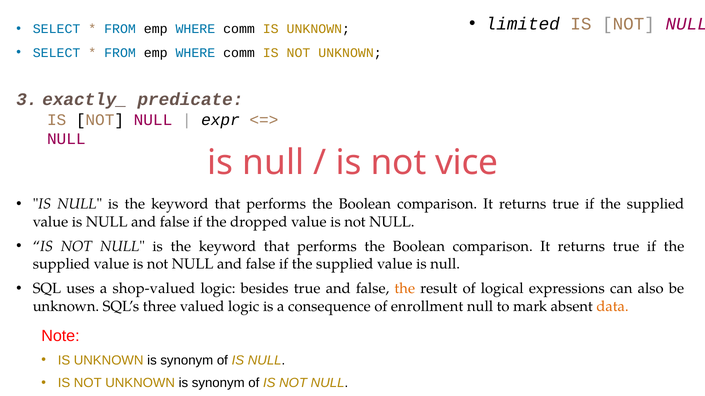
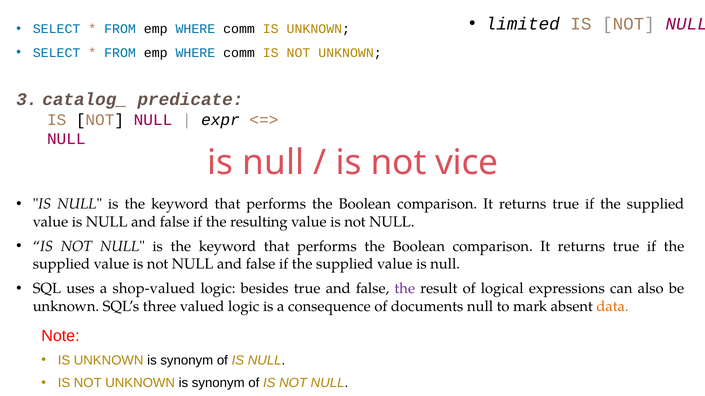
exactly_: exactly_ -> catalog_ (85, 100)
dropped: dropped -> resulting (259, 222)
the colour: orange -> purple (405, 289)
enrollment: enrollment -> documents (427, 307)
